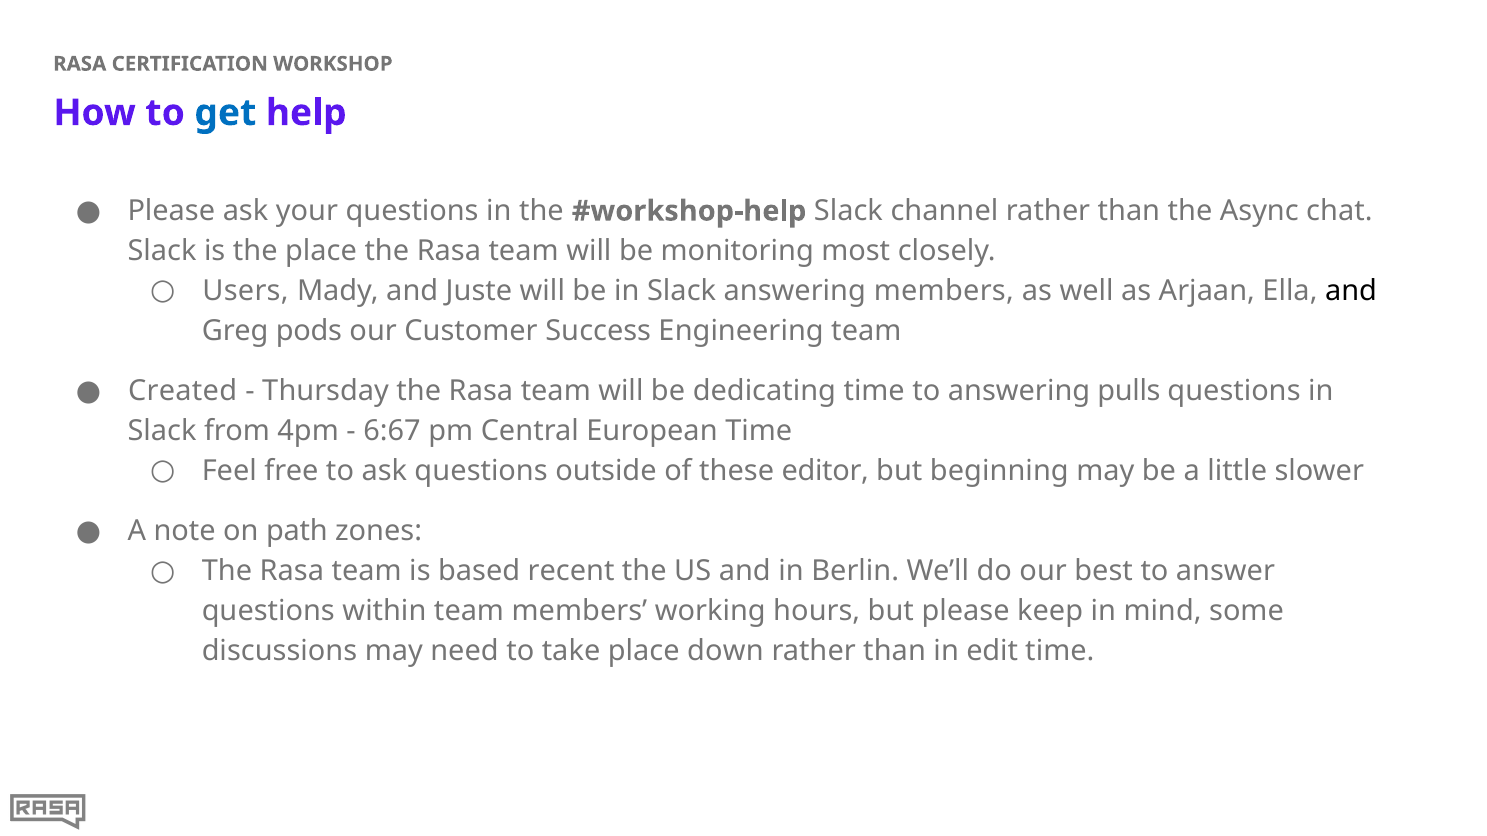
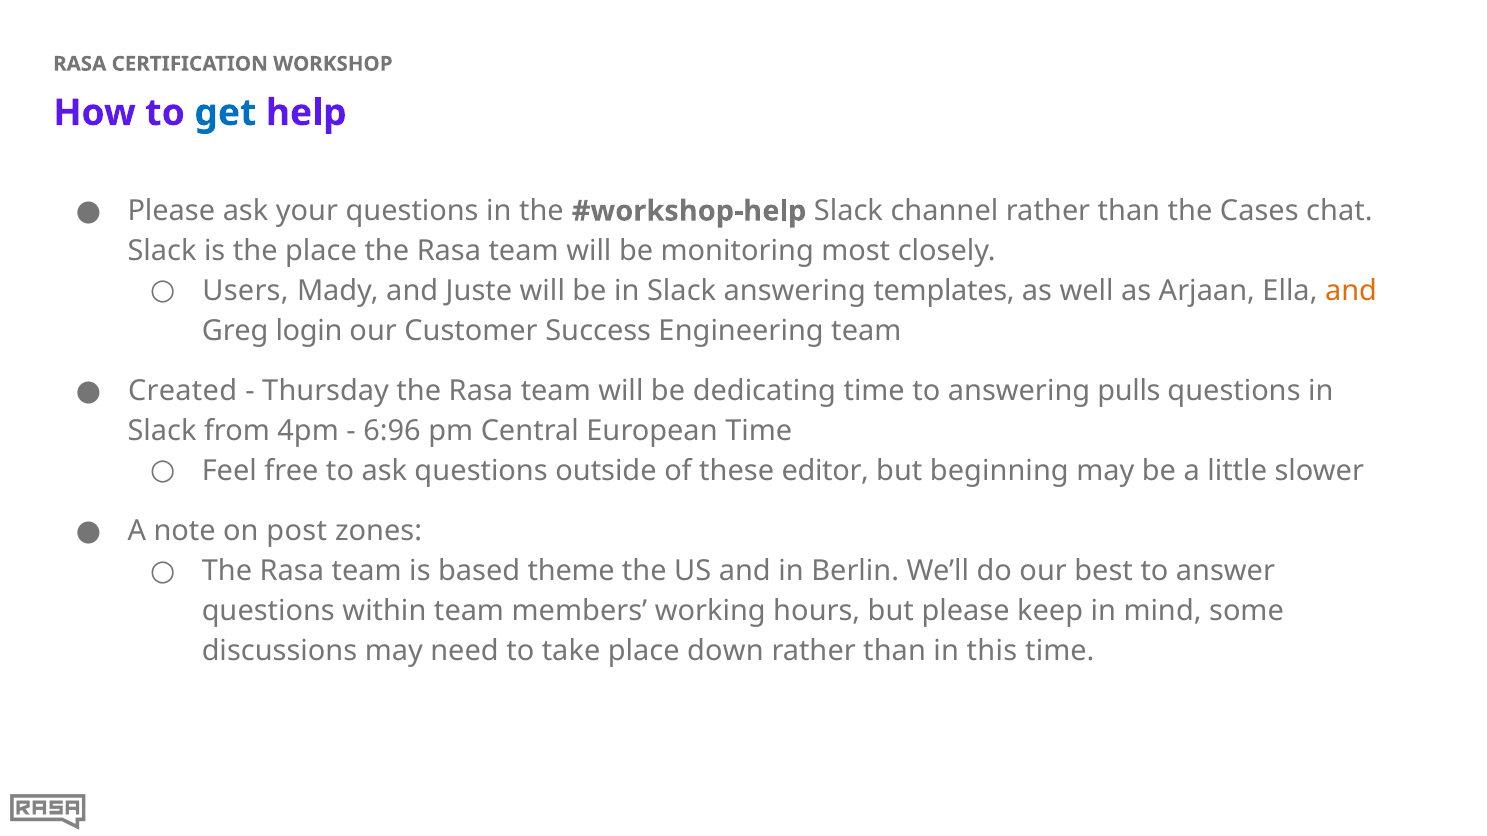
Async: Async -> Cases (1259, 211)
answering members: members -> templates (944, 291)
and colour: black -> orange (1351, 291)
pods: pods -> login (309, 331)
6:67: 6:67 -> 6:96 (392, 431)
path: path -> post (297, 532)
recent: recent -> theme (571, 571)
edit: edit -> this (992, 651)
